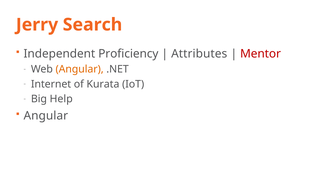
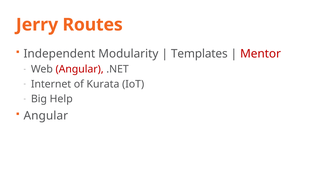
Search: Search -> Routes (93, 25)
Proficiency: Proficiency -> Modularity (128, 54)
Attributes: Attributes -> Templates (199, 54)
Angular colour: orange -> red (80, 69)
